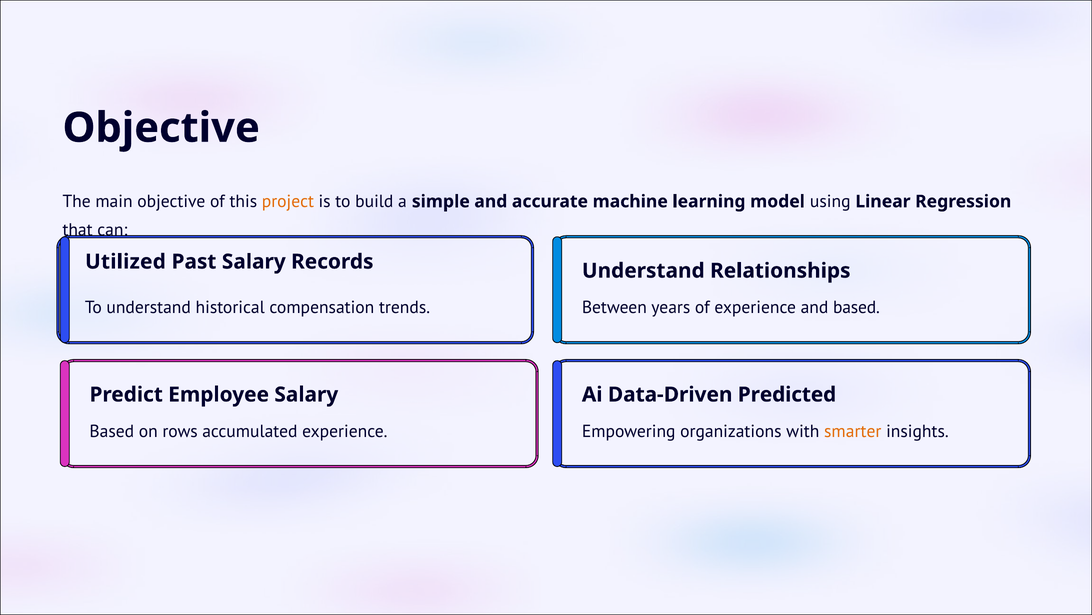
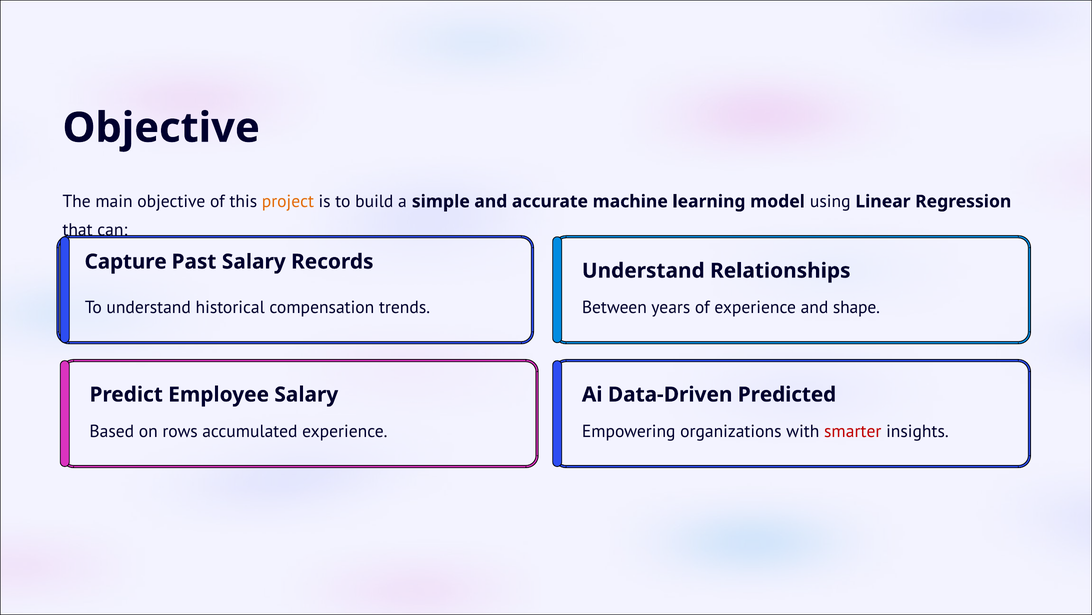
Utilized: Utilized -> Capture (126, 261)
and based: based -> shape (856, 307)
smarter colour: orange -> red (853, 431)
